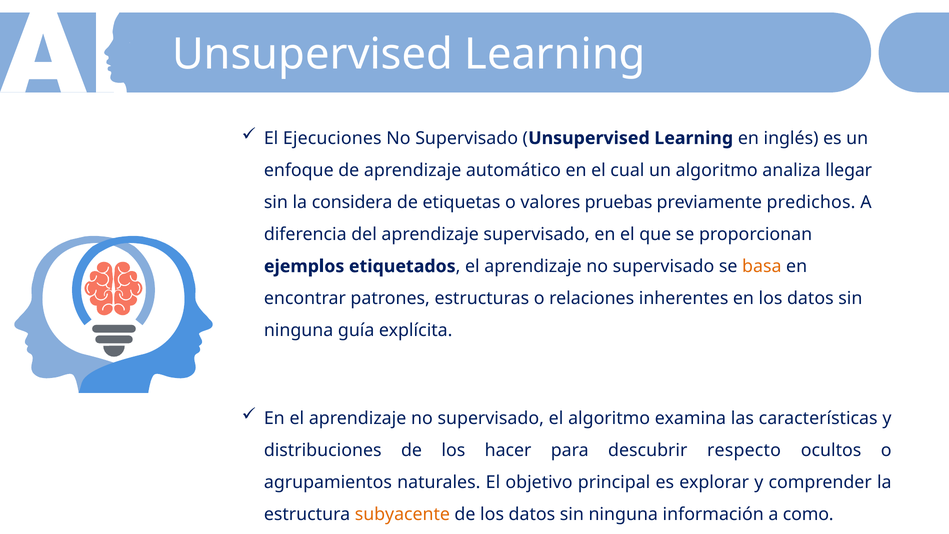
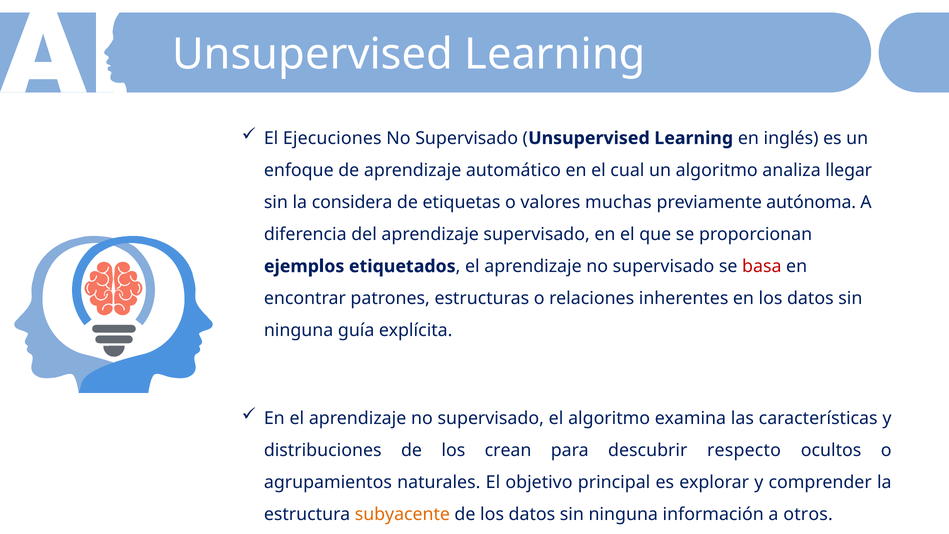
pruebas: pruebas -> muchas (618, 202)
predichos: predichos -> autónoma (811, 202)
basa colour: orange -> red (762, 266)
hacer: hacer -> crean (508, 450)
como: como -> otros (808, 514)
